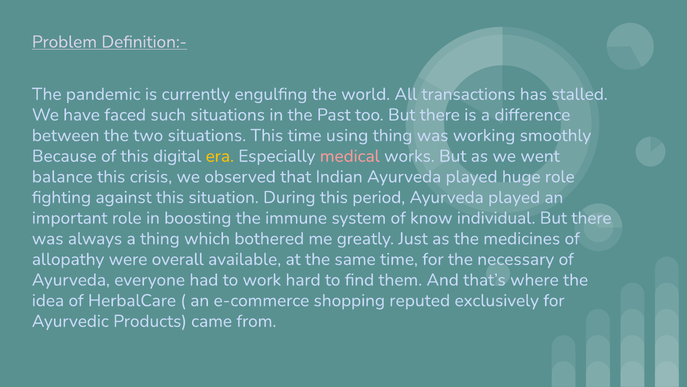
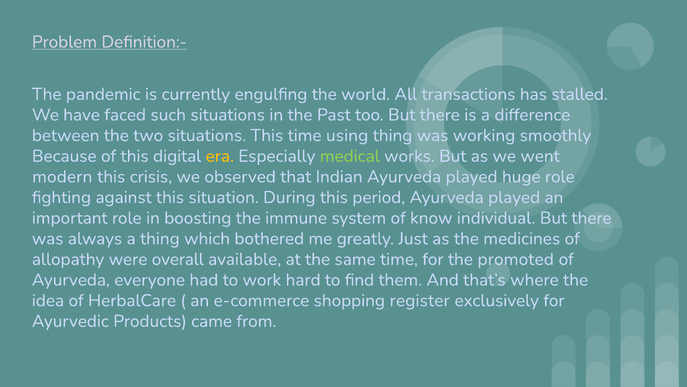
medical colour: pink -> light green (350, 156)
balance: balance -> modern (62, 176)
necessary: necessary -> promoted (516, 259)
reputed: reputed -> register (420, 300)
